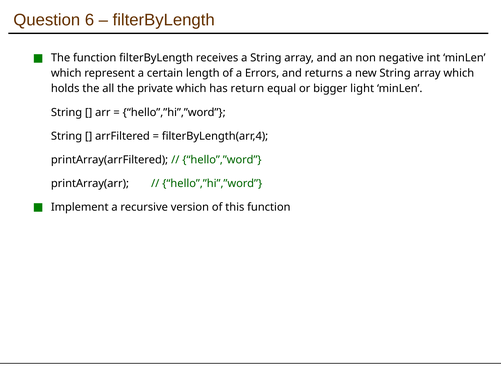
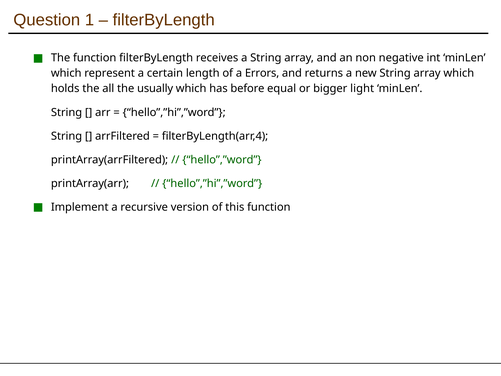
6: 6 -> 1 (89, 20)
private: private -> usually (155, 89)
return: return -> before (247, 89)
